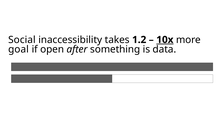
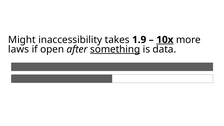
Social: Social -> Might (22, 40)
1.2: 1.2 -> 1.9 (139, 40)
goal: goal -> laws (19, 49)
something underline: none -> present (115, 49)
